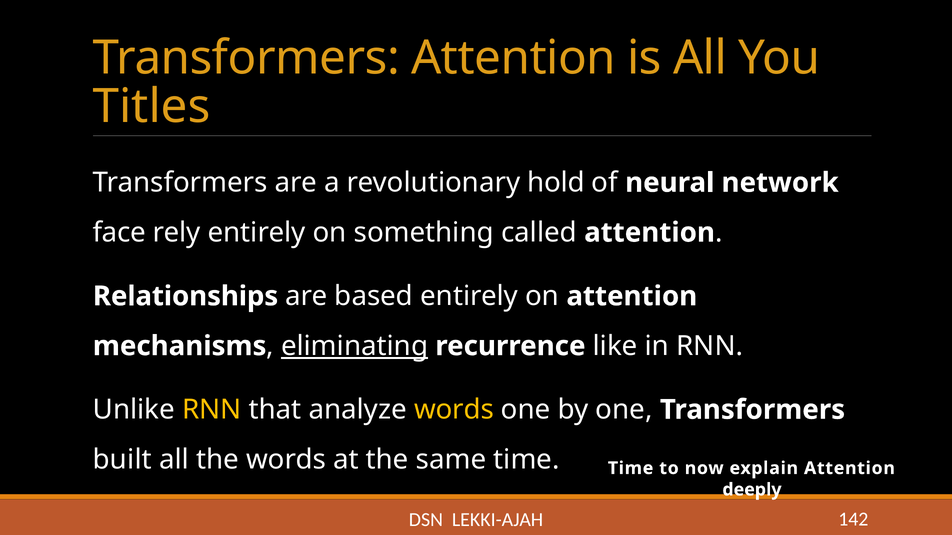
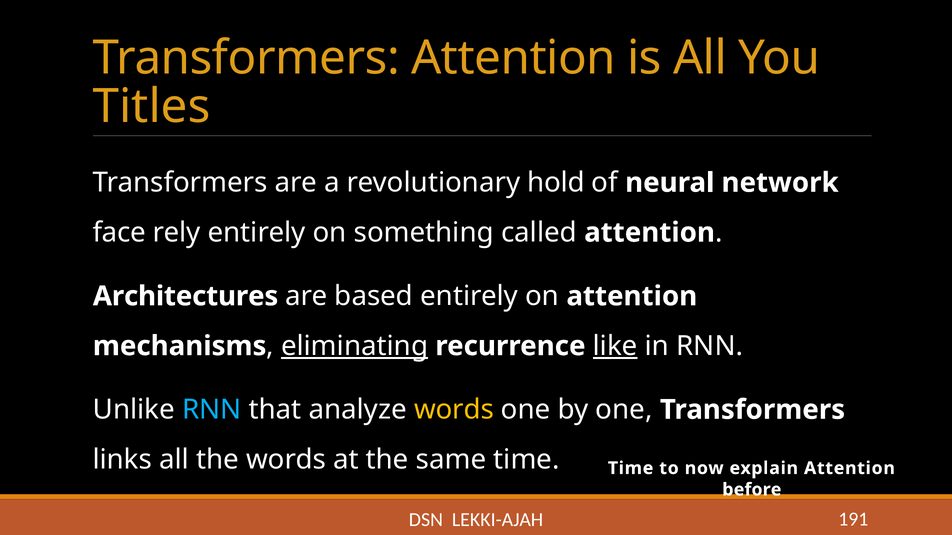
Relationships: Relationships -> Architectures (186, 296)
like underline: none -> present (615, 346)
RNN colour: yellow -> light blue (212, 410)
built: built -> links (122, 460)
deeply: deeply -> before (752, 490)
142: 142 -> 191 (853, 520)
